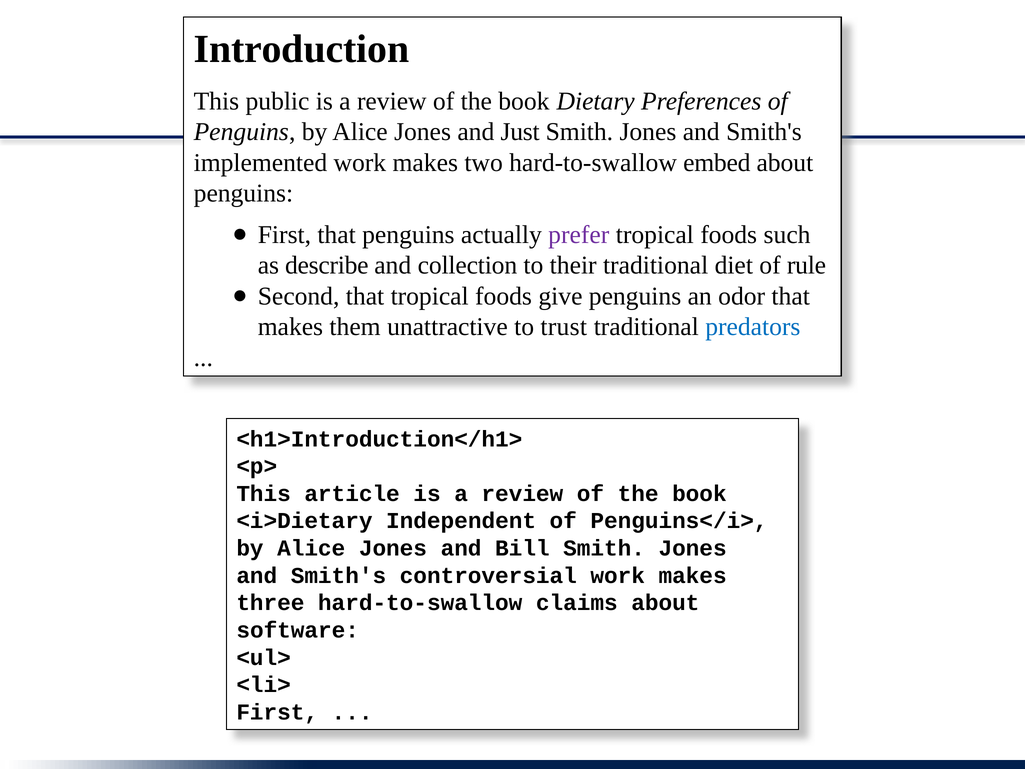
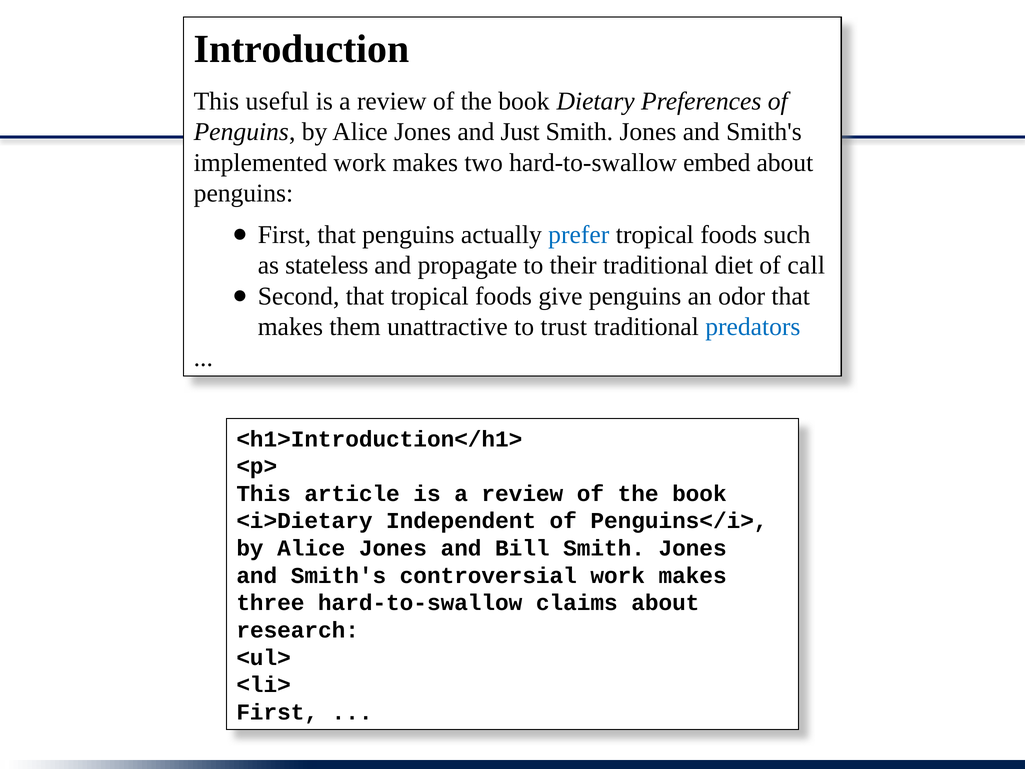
public: public -> useful (277, 101)
prefer colour: purple -> blue (579, 234)
describe: describe -> stateless (327, 265)
collection: collection -> propagate (467, 265)
rule: rule -> call (806, 265)
software: software -> research (298, 630)
